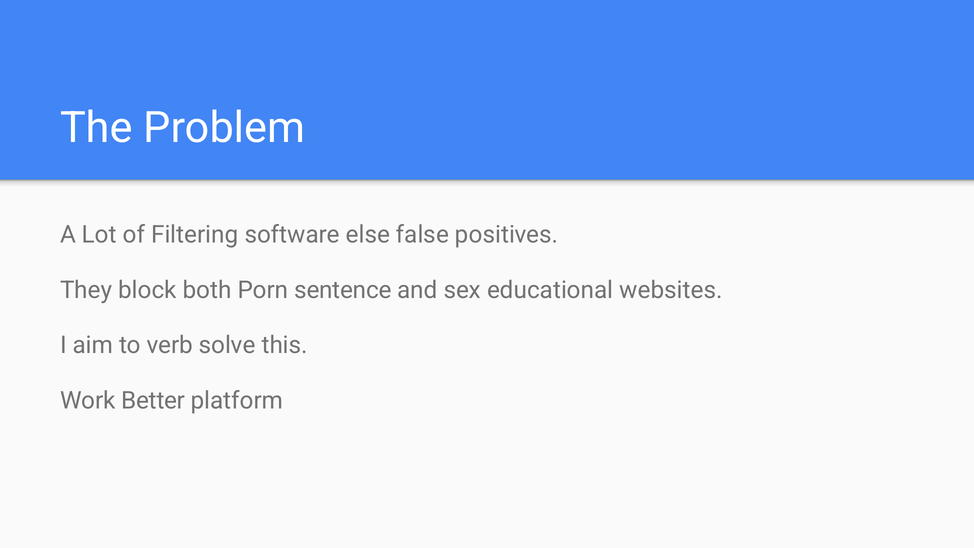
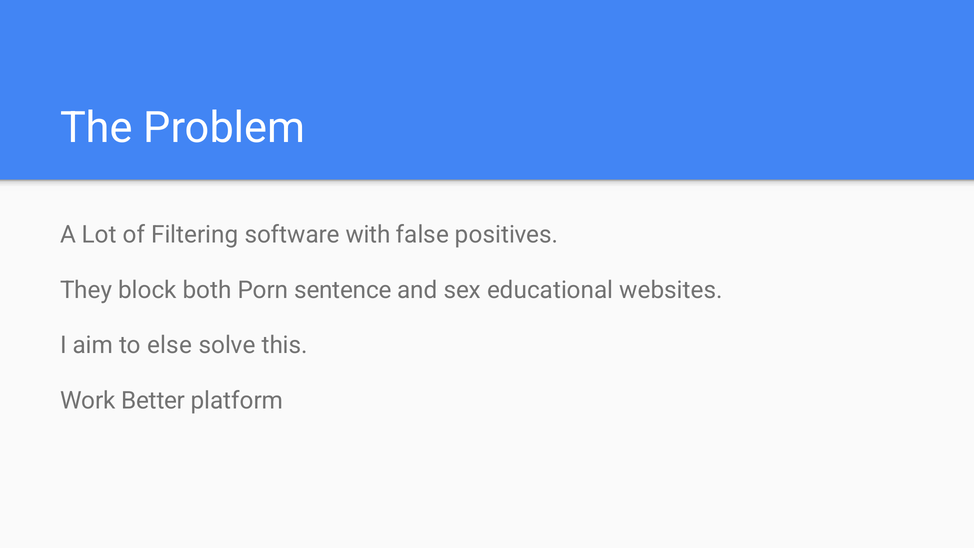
else: else -> with (368, 235)
verb: verb -> else (170, 345)
